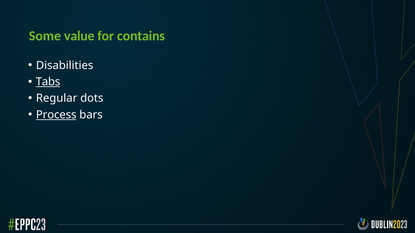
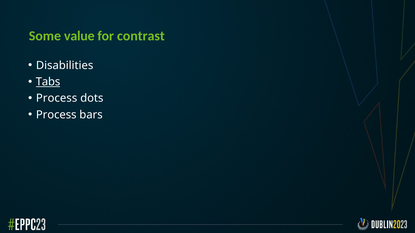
contains: contains -> contrast (141, 36)
Regular: Regular -> Process (57, 98)
Process underline: present -> none (56, 115)
